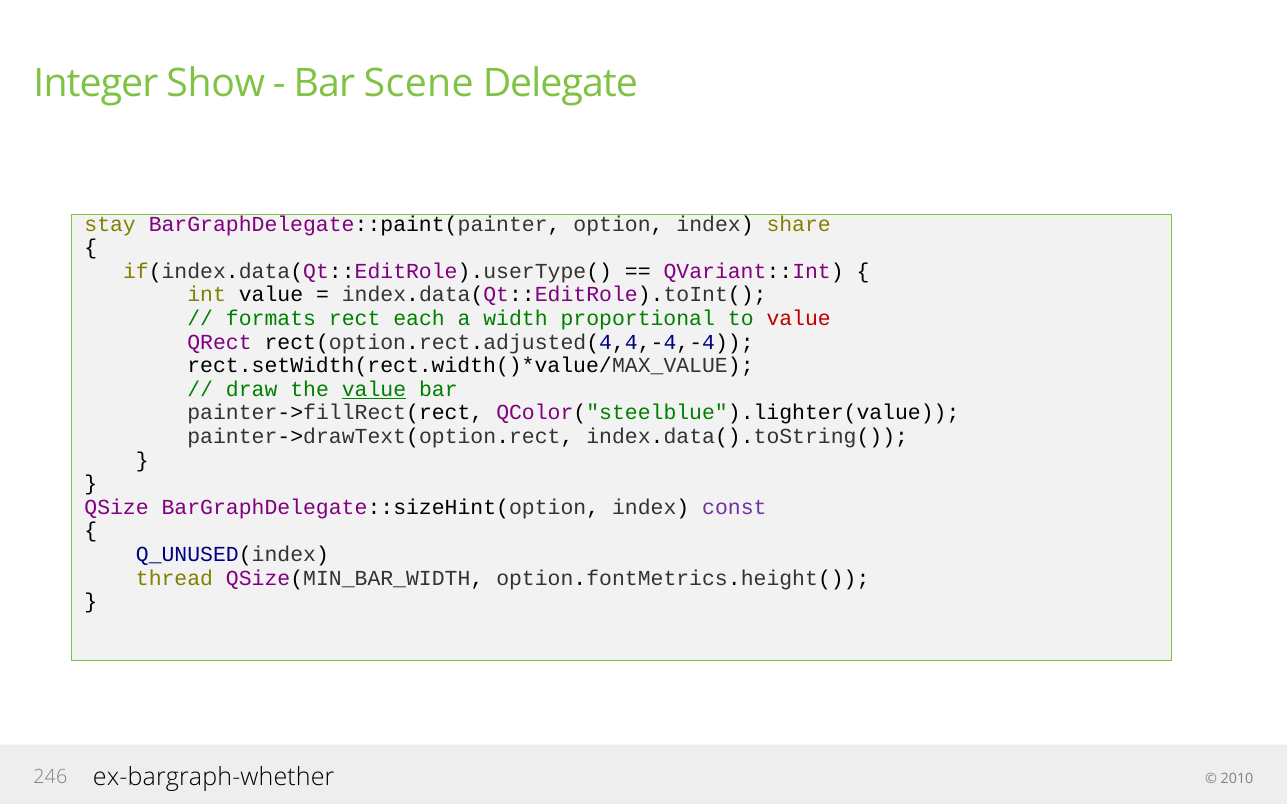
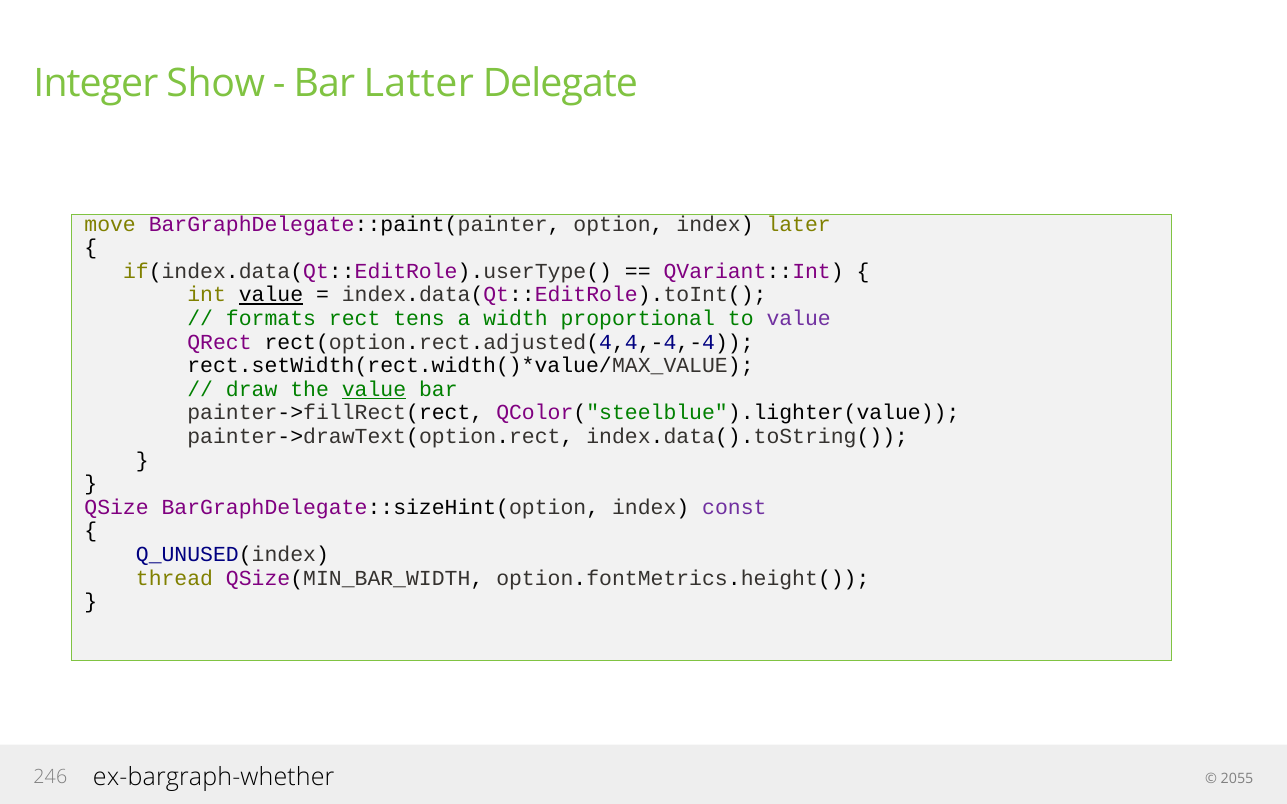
Scene: Scene -> Latter (419, 84)
stay: stay -> move (110, 224)
share: share -> later (799, 224)
value underline: none -> present (271, 295)
each: each -> tens (419, 319)
value colour: red -> purple (799, 319)
2010: 2010 -> 2055 (1237, 779)
